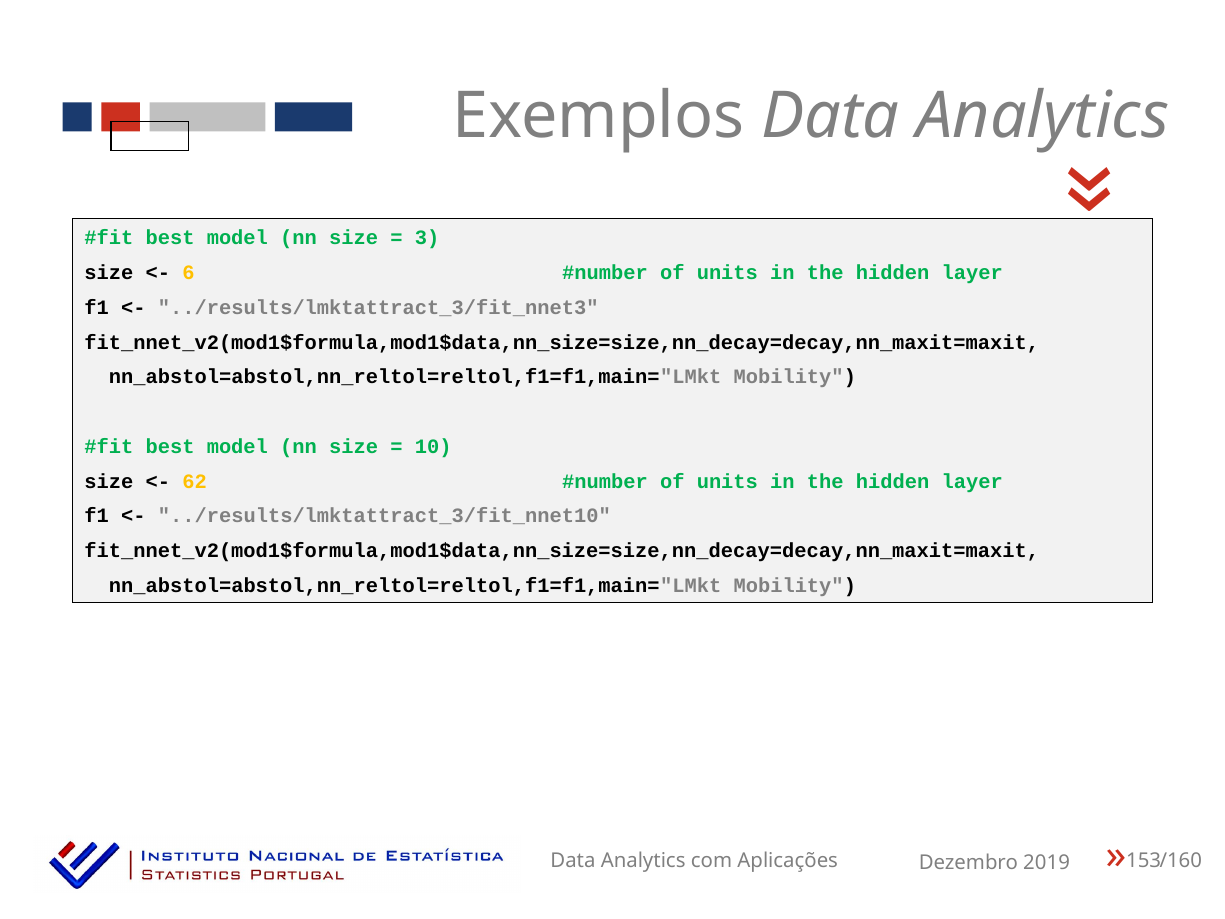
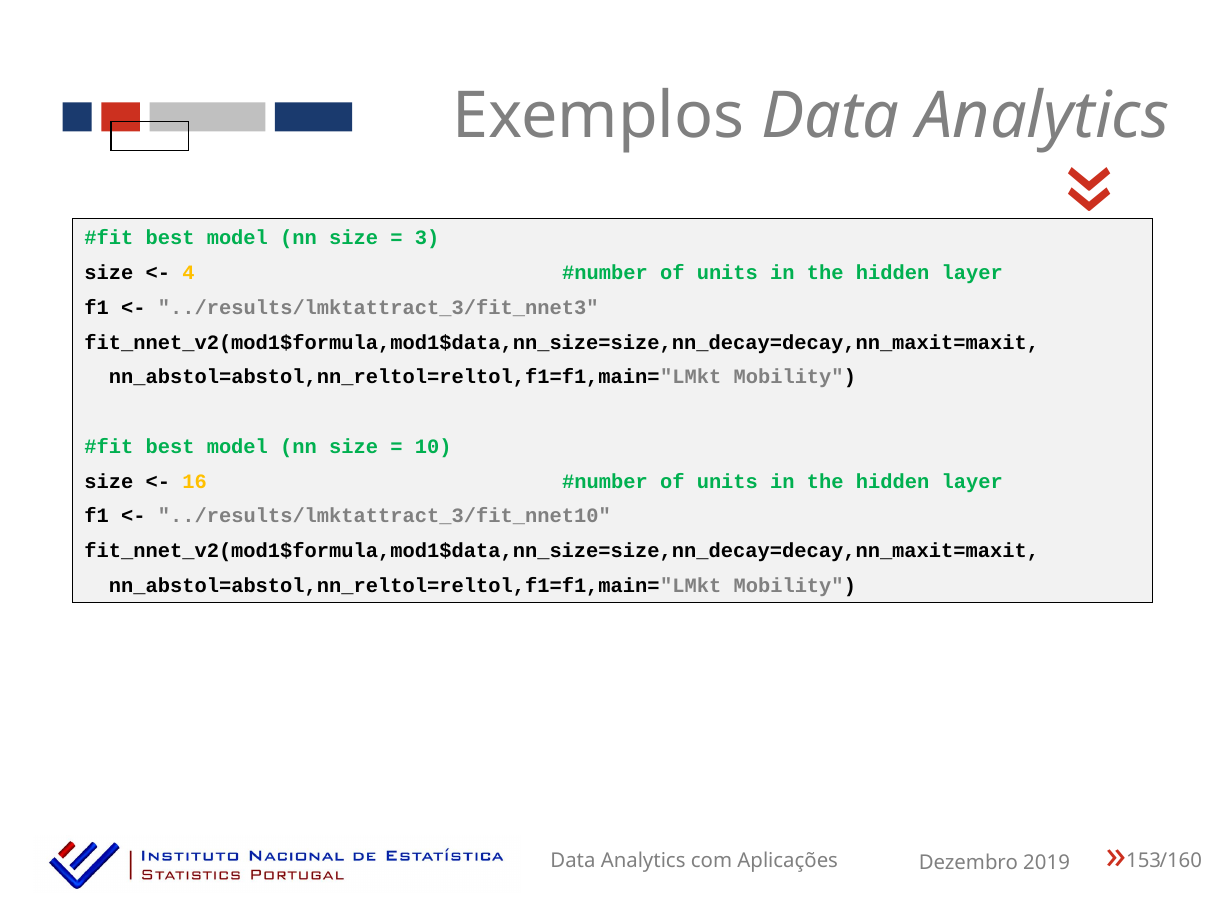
6: 6 -> 4 (188, 273)
62: 62 -> 16 (195, 481)
